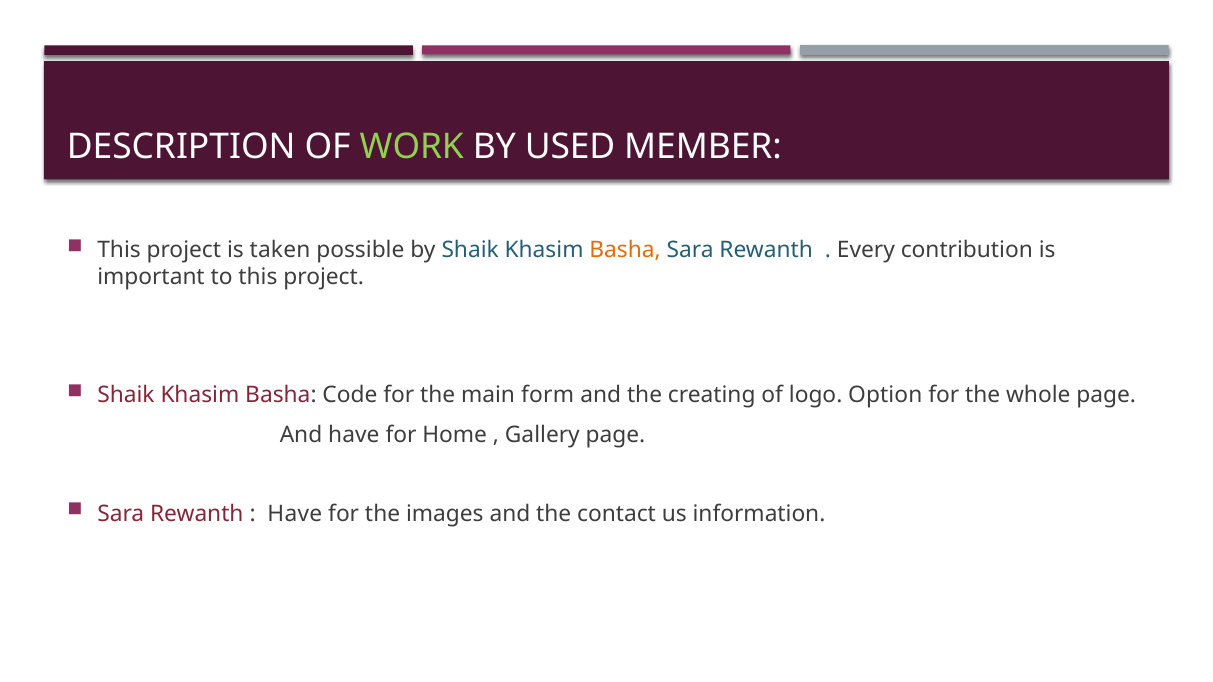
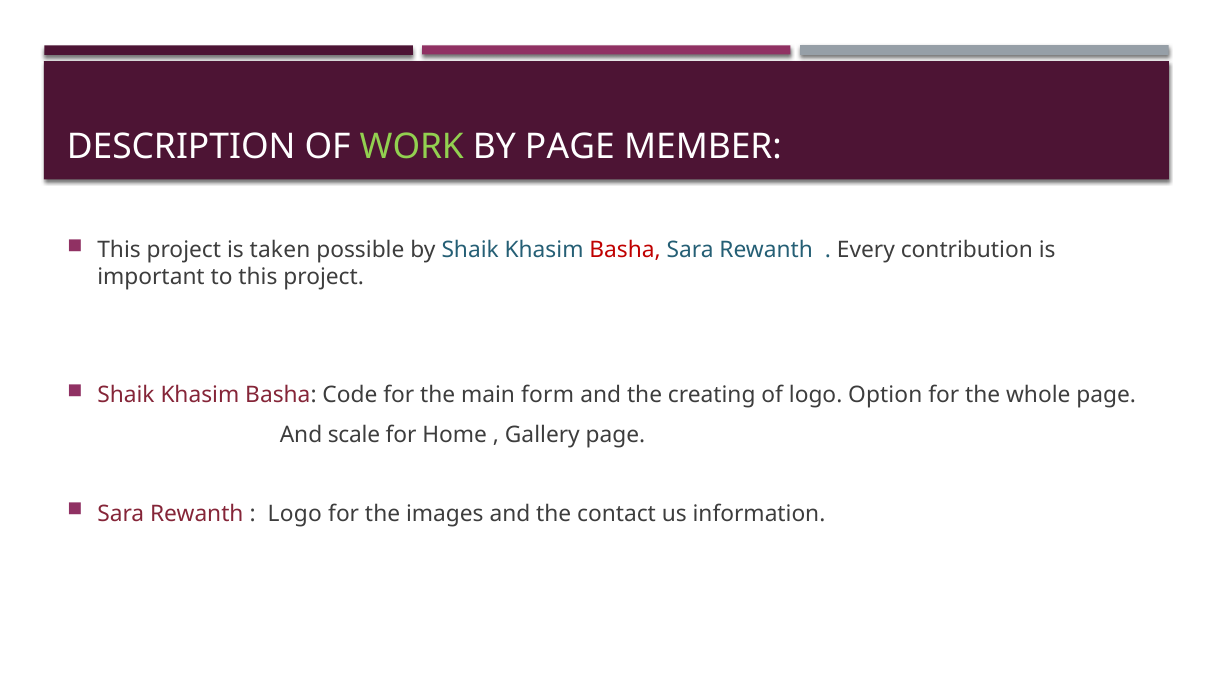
BY USED: USED -> PAGE (570, 147)
Basha colour: orange -> red (625, 250)
And have: have -> scale (354, 435)
Have: Have -> Logo (295, 514)
